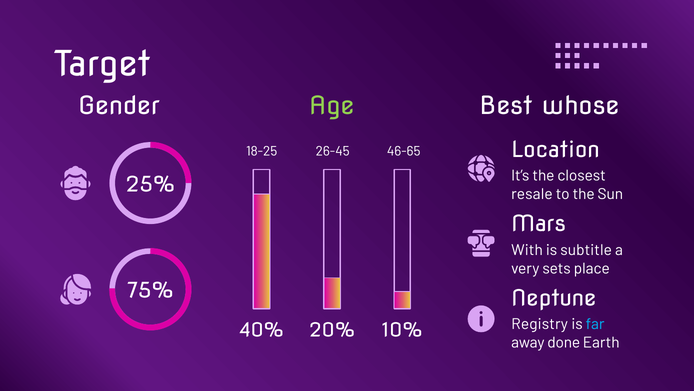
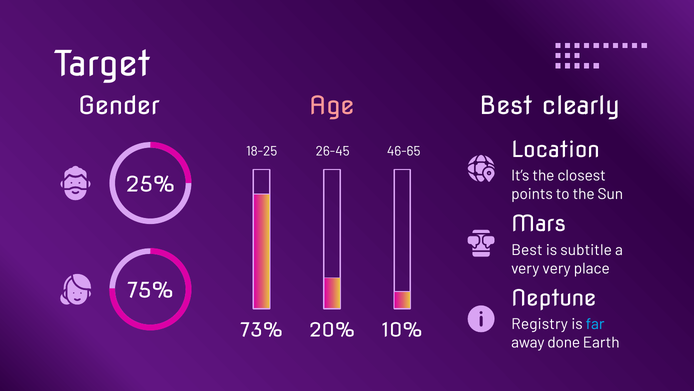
Age colour: light green -> pink (332, 106)
whose: whose -> clearly (581, 106)
resale: resale -> points (532, 194)
With: With -> Best (527, 250)
very sets: sets -> very (557, 268)
40%: 40% -> 73% (262, 330)
